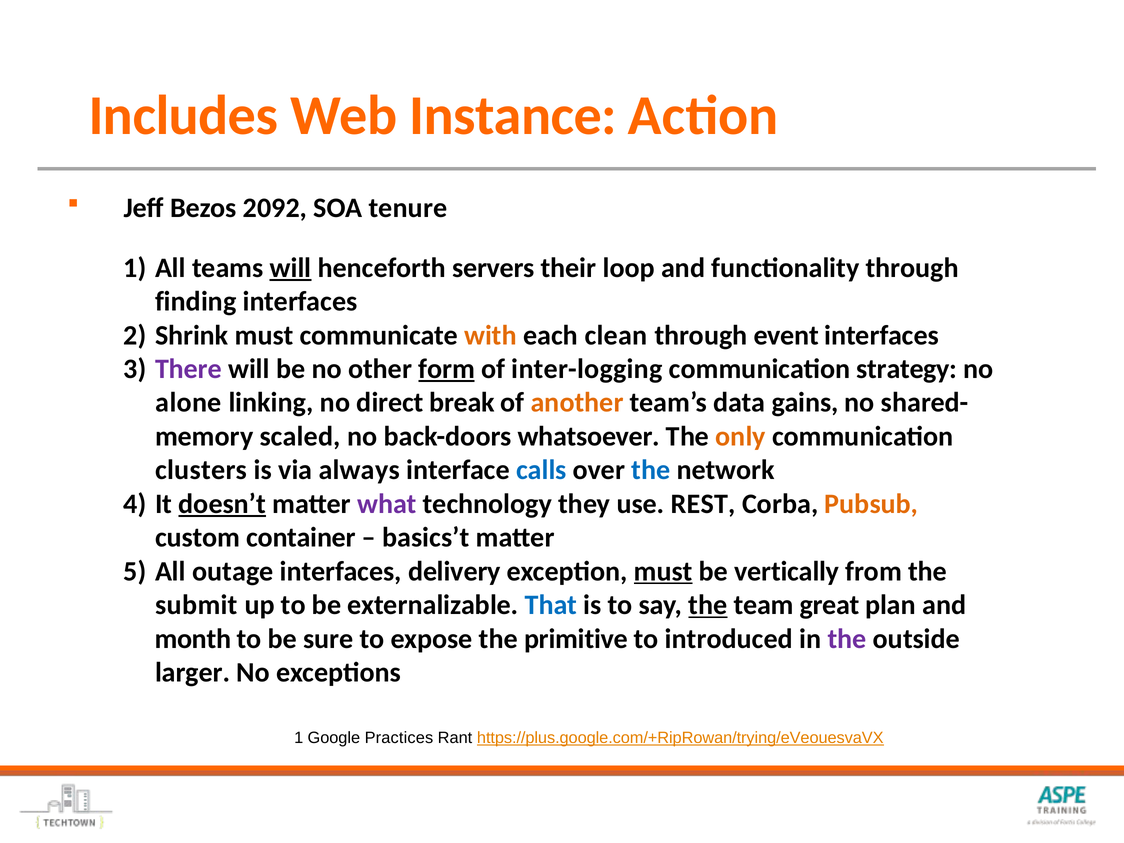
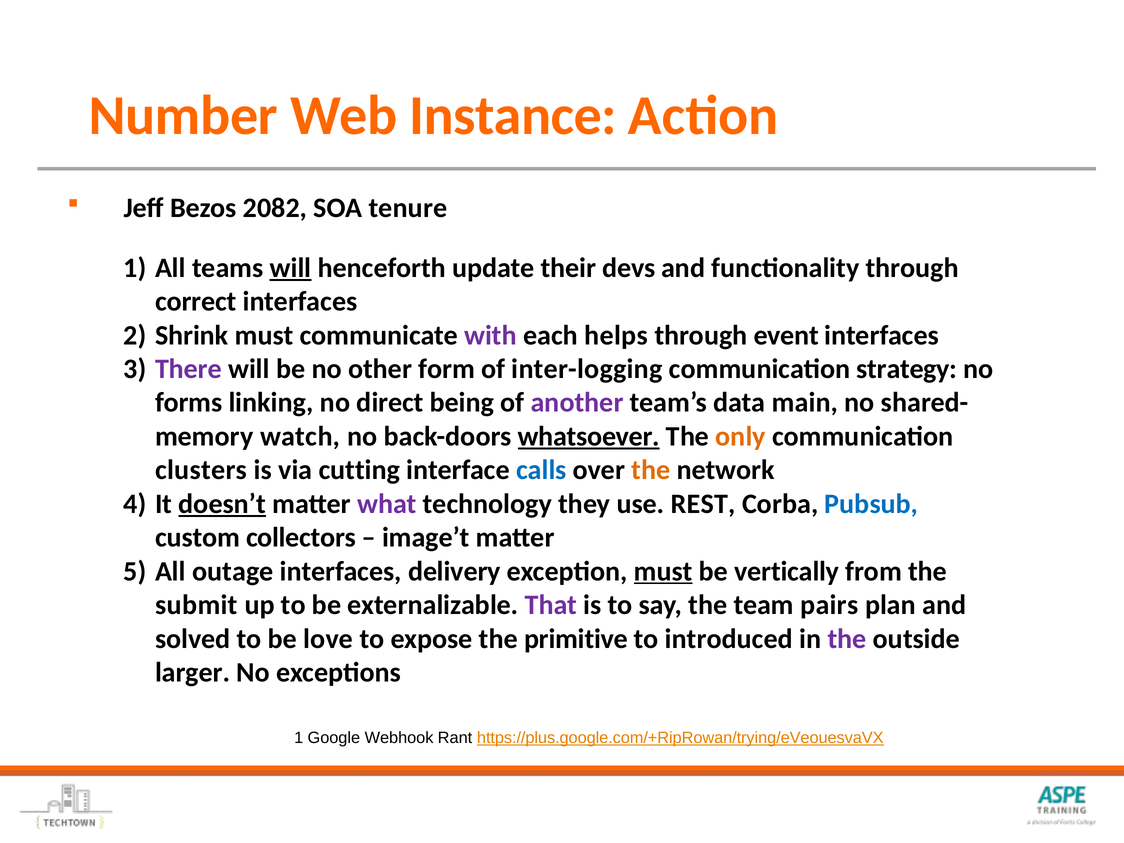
Includes: Includes -> Number (183, 116)
2092: 2092 -> 2082 (275, 208)
servers: servers -> update (493, 268)
loop: loop -> devs (629, 268)
finding: finding -> correct (196, 302)
with colour: orange -> purple (490, 335)
clean: clean -> helps (616, 335)
form underline: present -> none (447, 369)
alone: alone -> forms (189, 403)
break: break -> being (462, 403)
another colour: orange -> purple (577, 403)
gains: gains -> main (805, 403)
scaled: scaled -> watch (300, 436)
whatsoever underline: none -> present (589, 436)
always: always -> cutting (359, 470)
the colour: blue -> orange (651, 470)
Pubsub colour: orange -> blue (871, 504)
container: container -> collectors (301, 538)
basics’t: basics’t -> image’t (426, 538)
That colour: blue -> purple (551, 605)
the underline: present -> none (708, 605)
great: great -> pairs (829, 605)
month: month -> solved (193, 639)
sure: sure -> love (328, 639)
Practices: Practices -> Webhook (399, 738)
